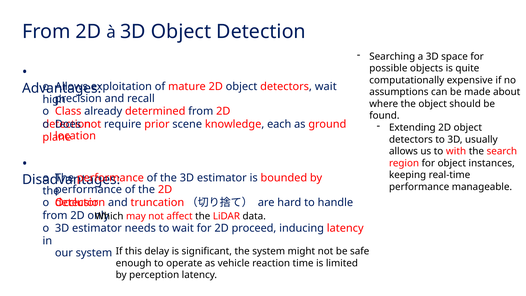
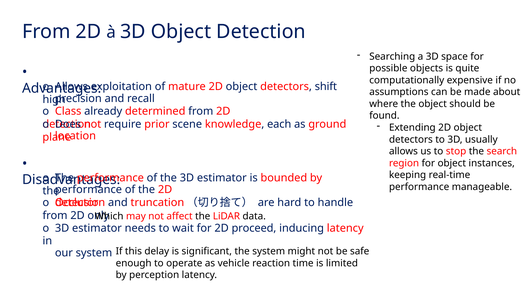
detectors wait: wait -> shift (326, 86)
with: with -> stop (456, 151)
